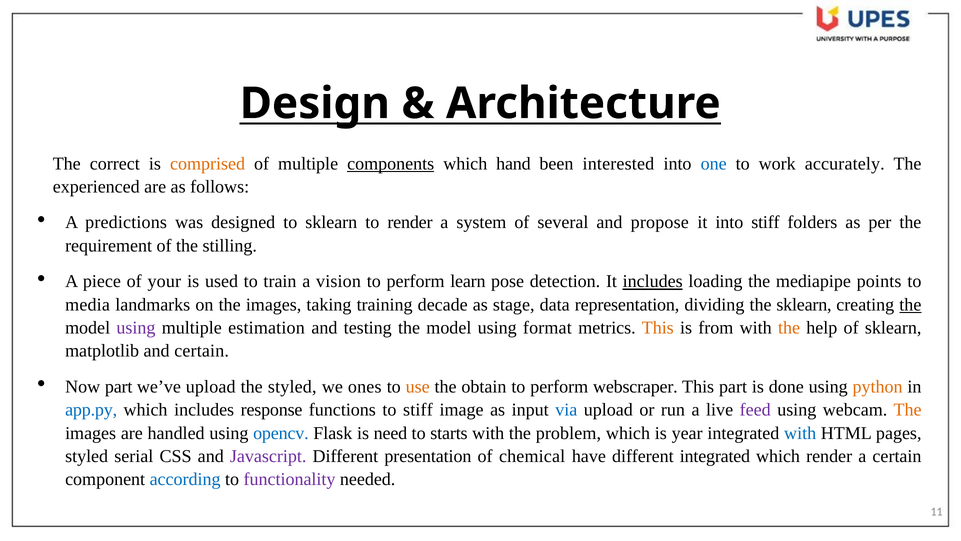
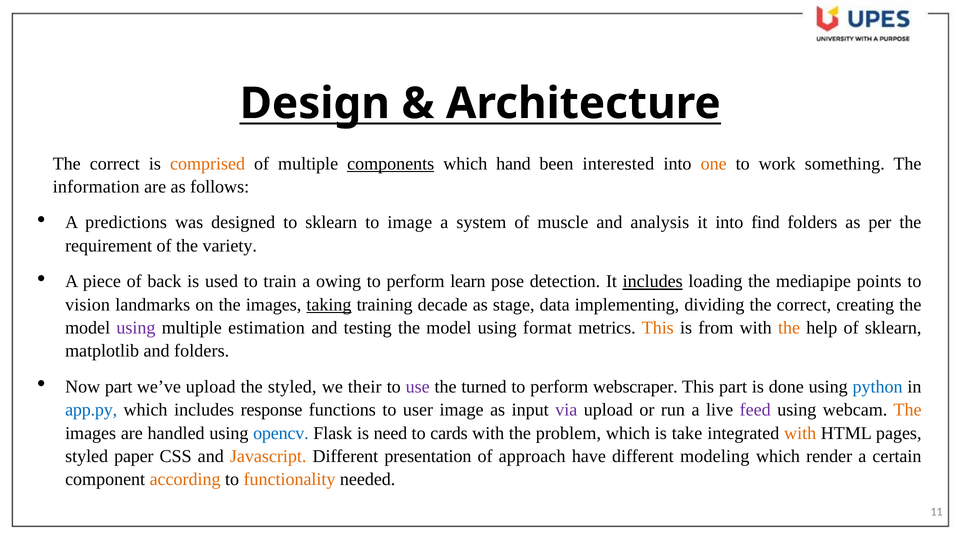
one colour: blue -> orange (714, 163)
accurately: accurately -> something (845, 163)
experienced: experienced -> information (96, 187)
to render: render -> image (410, 222)
several: several -> muscle (563, 222)
propose: propose -> analysis (660, 222)
into stiff: stiff -> find (765, 222)
stilling: stilling -> variety (230, 245)
your: your -> back (164, 281)
vision: vision -> owing (339, 281)
media: media -> vision (88, 304)
taking underline: none -> present (329, 304)
representation: representation -> implementing (627, 304)
dividing the sklearn: sklearn -> correct (804, 304)
the underline: present -> none (910, 304)
and certain: certain -> folders (202, 351)
ones: ones -> their (365, 386)
use colour: orange -> purple (418, 386)
obtain: obtain -> turned (484, 386)
python colour: orange -> blue (878, 386)
to stiff: stiff -> user (418, 410)
via colour: blue -> purple (566, 410)
starts: starts -> cards (449, 433)
year: year -> take (687, 433)
with colour: blue -> orange (800, 433)
serial: serial -> paper (134, 456)
Javascript colour: purple -> orange (268, 456)
chemical: chemical -> approach (532, 456)
different integrated: integrated -> modeling (715, 456)
according colour: blue -> orange (185, 479)
functionality colour: purple -> orange (290, 479)
